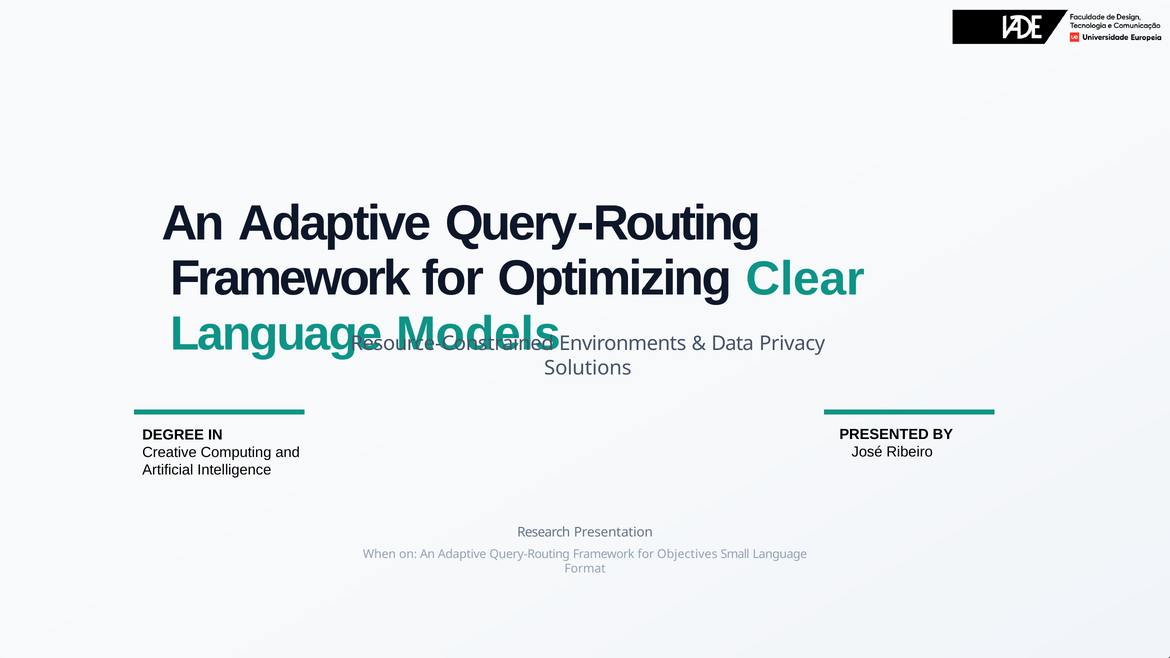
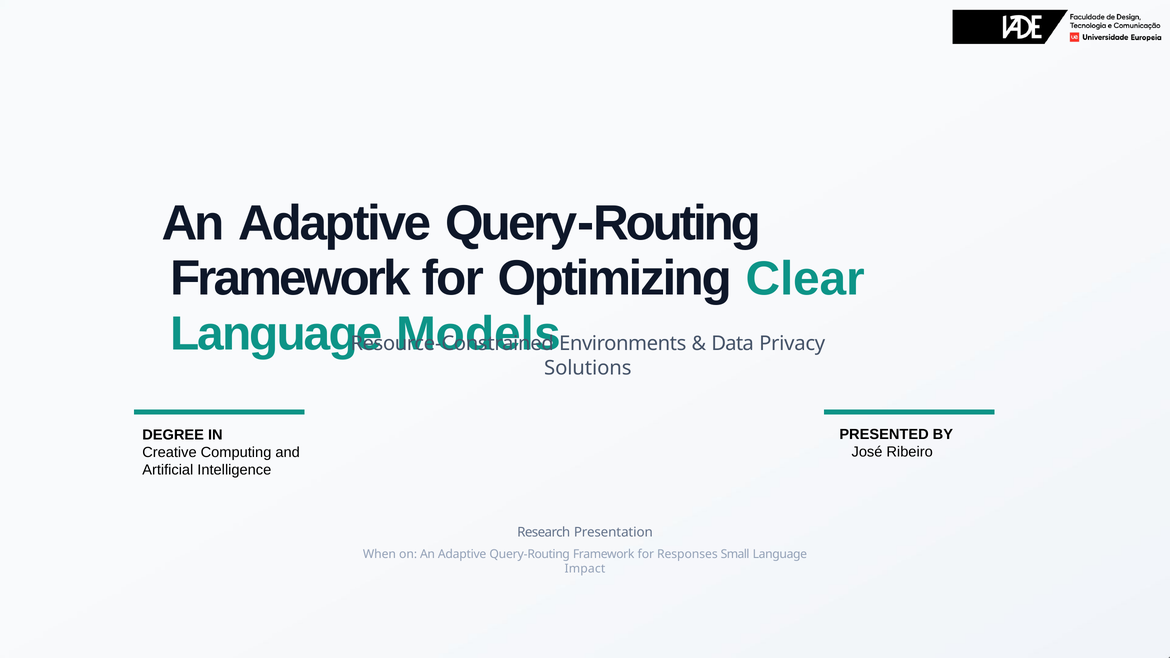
Objectives: Objectives -> Responses (687, 554)
Format: Format -> Impact (585, 569)
